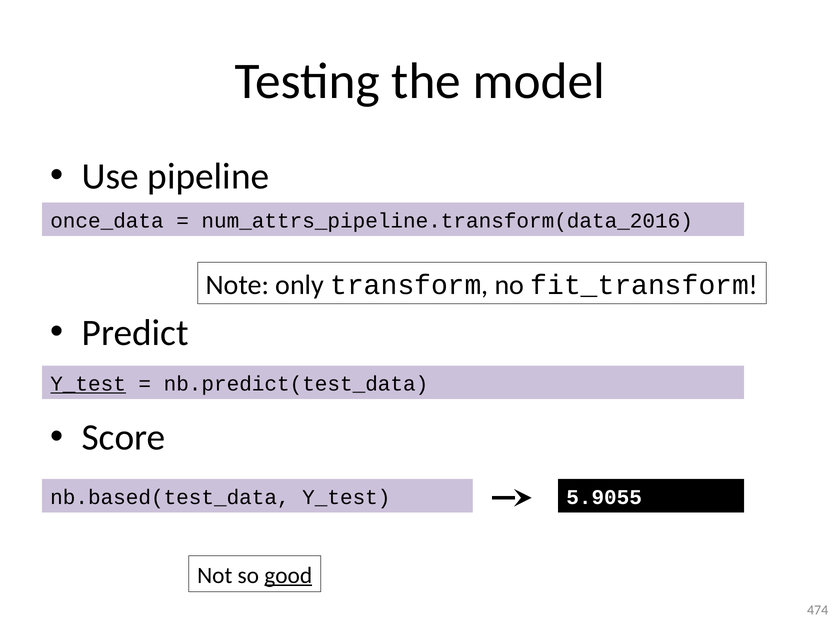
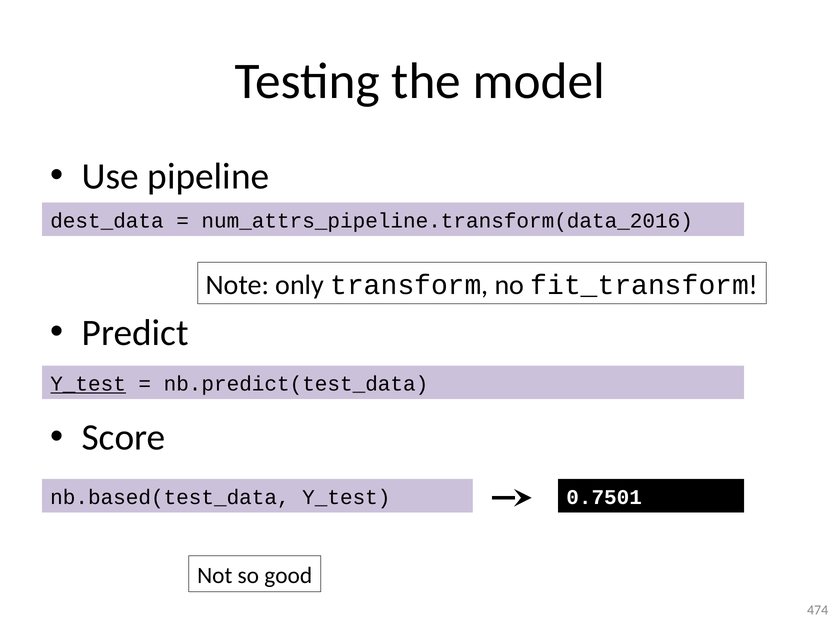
once_data: once_data -> dest_data (107, 221)
5.9055: 5.9055 -> 0.7501 (604, 497)
good underline: present -> none (288, 575)
